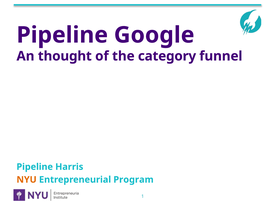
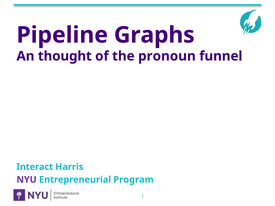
Google: Google -> Graphs (154, 35)
category: category -> pronoun (167, 56)
Pipeline: Pipeline -> Interact (35, 167)
NYU colour: orange -> purple (27, 180)
